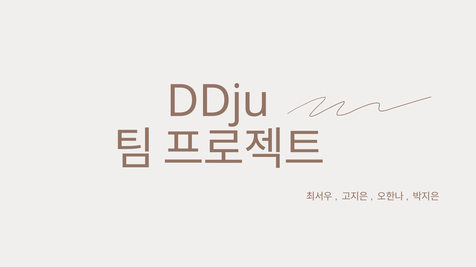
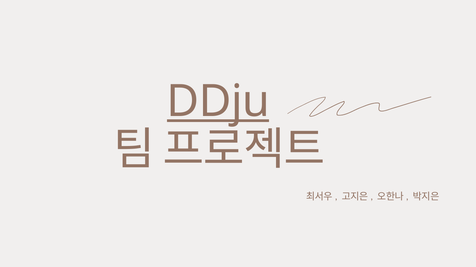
DDju underline: none -> present (218, 102)
